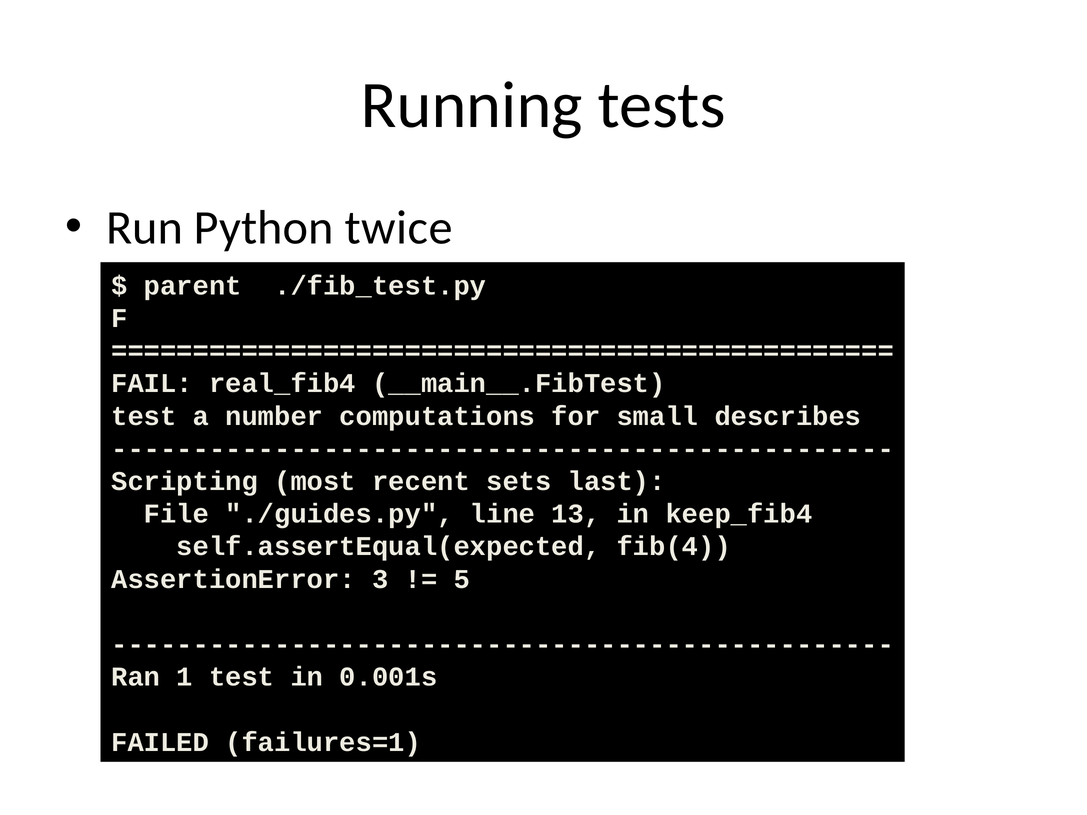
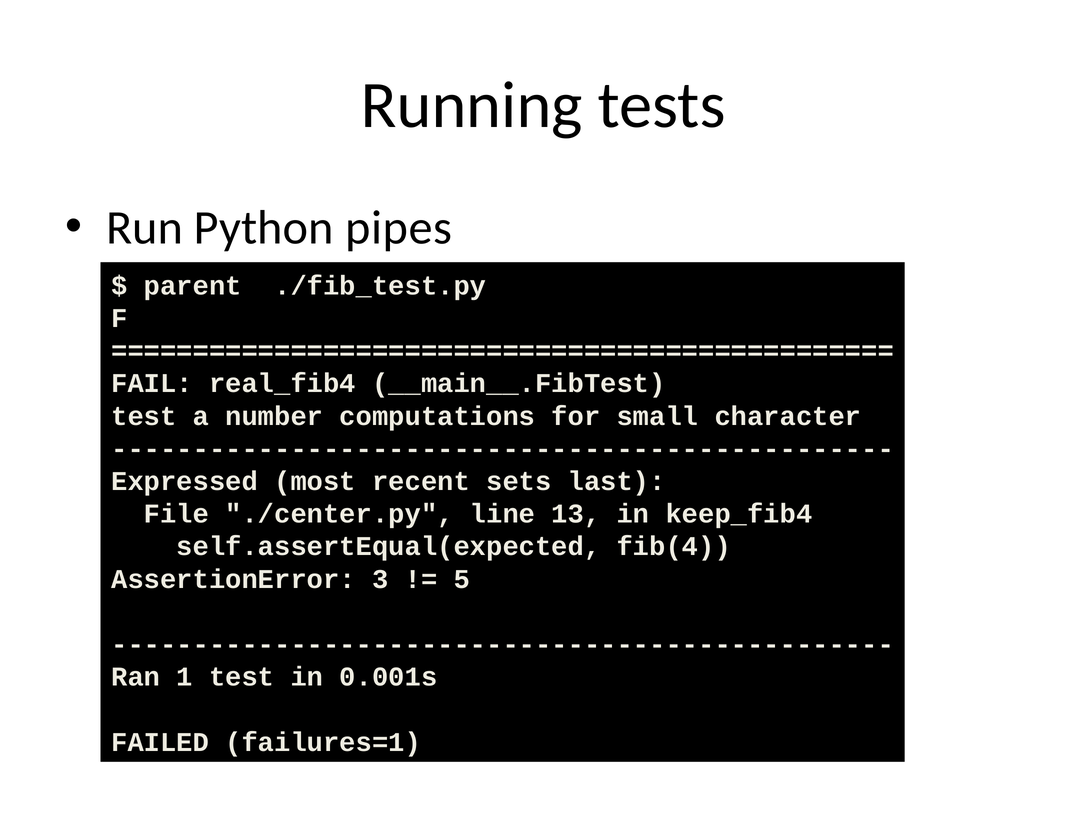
twice: twice -> pipes (399, 228)
describes: describes -> character (788, 416)
Scripting: Scripting -> Expressed (185, 481)
./guides.py: ./guides.py -> ./center.py (339, 514)
